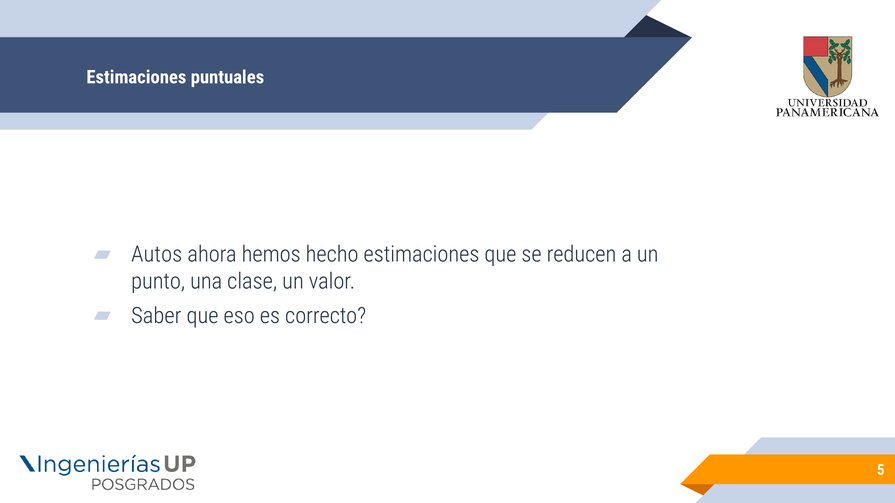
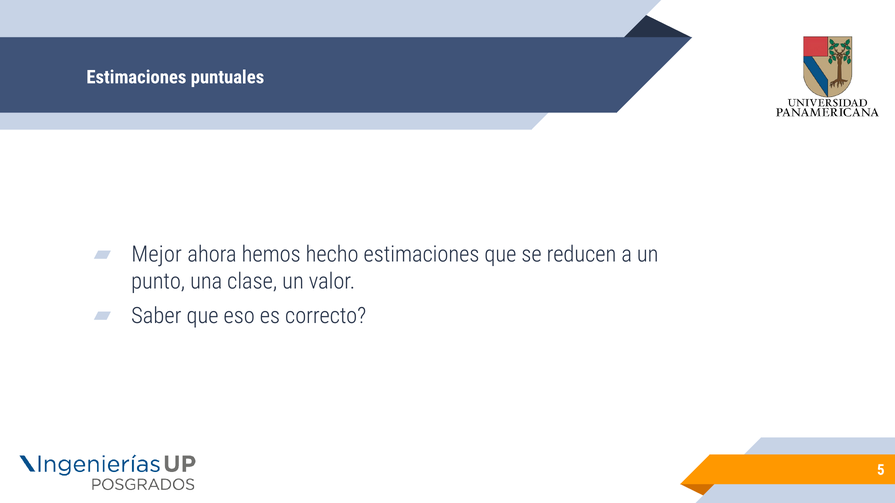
Autos: Autos -> Mejor (157, 255)
